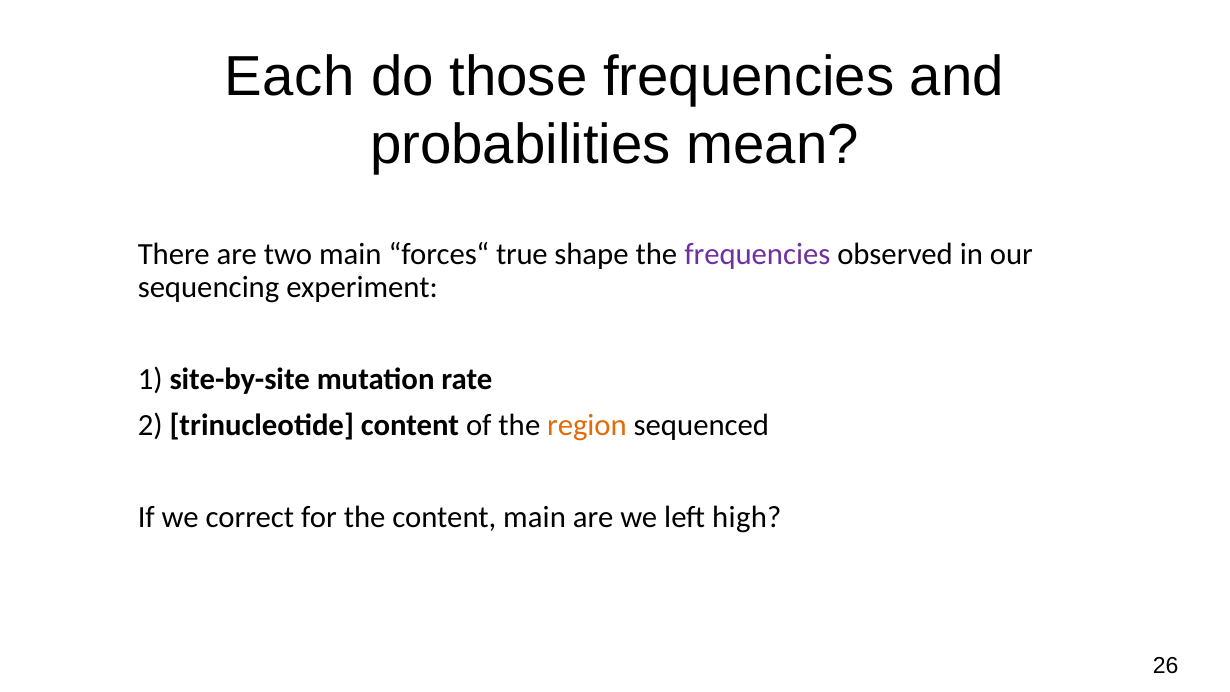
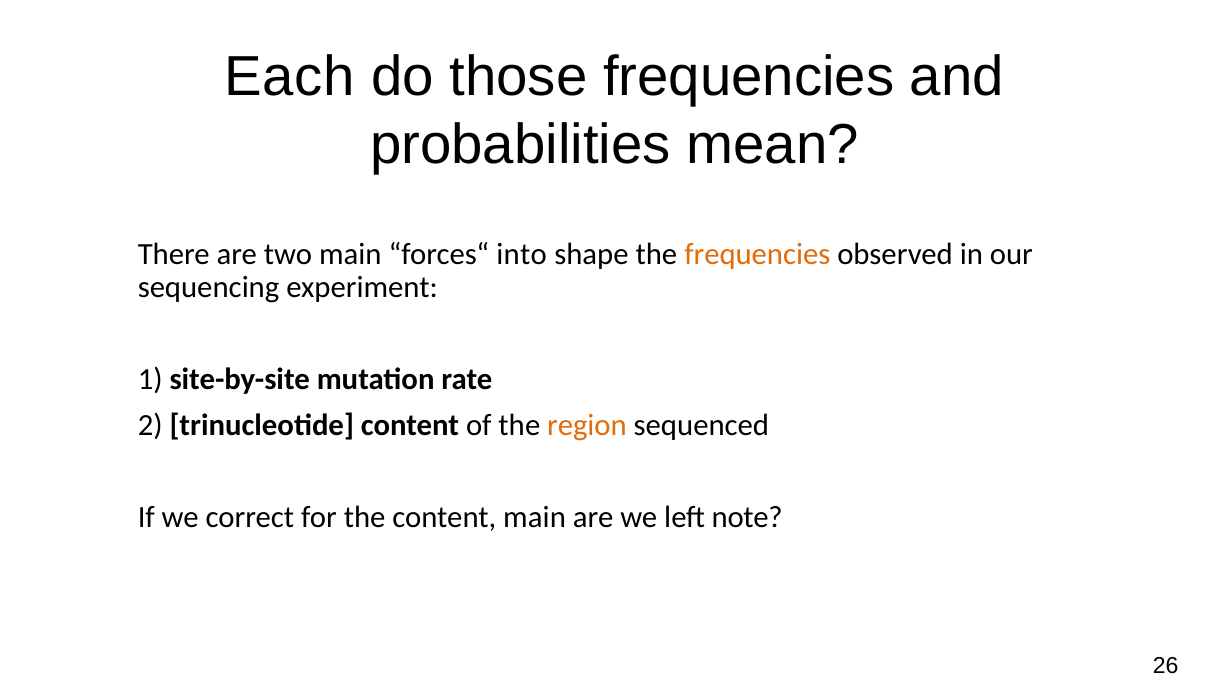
true: true -> into (522, 254)
frequencies colour: purple -> orange (757, 254)
high: high -> note (747, 517)
